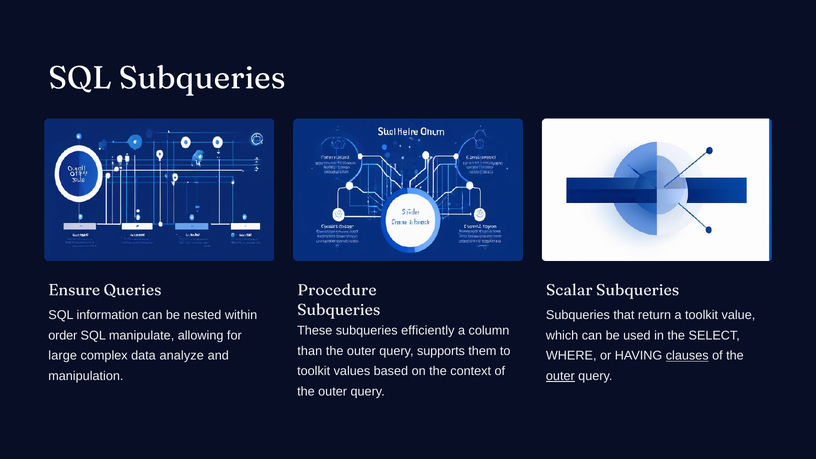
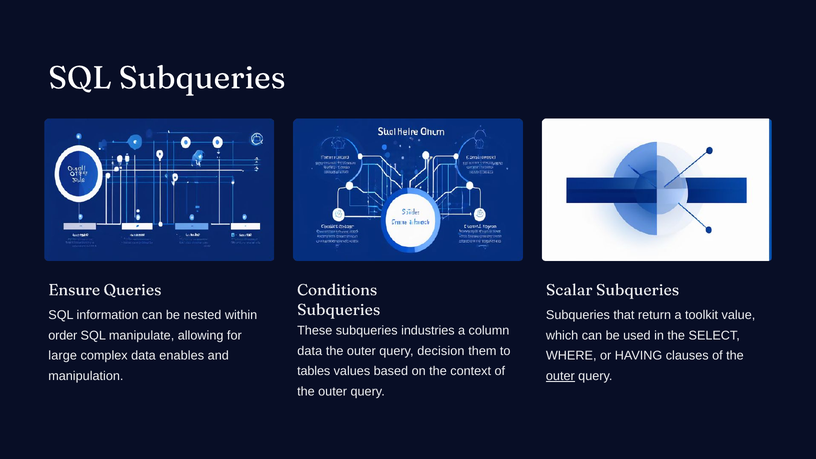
Procedure: Procedure -> Conditions (337, 290)
efficiently: efficiently -> industries (428, 331)
than: than -> data (310, 351)
supports: supports -> decision (441, 351)
analyze: analyze -> enables (182, 356)
clauses underline: present -> none (687, 356)
toolkit: toolkit -> tables (314, 371)
